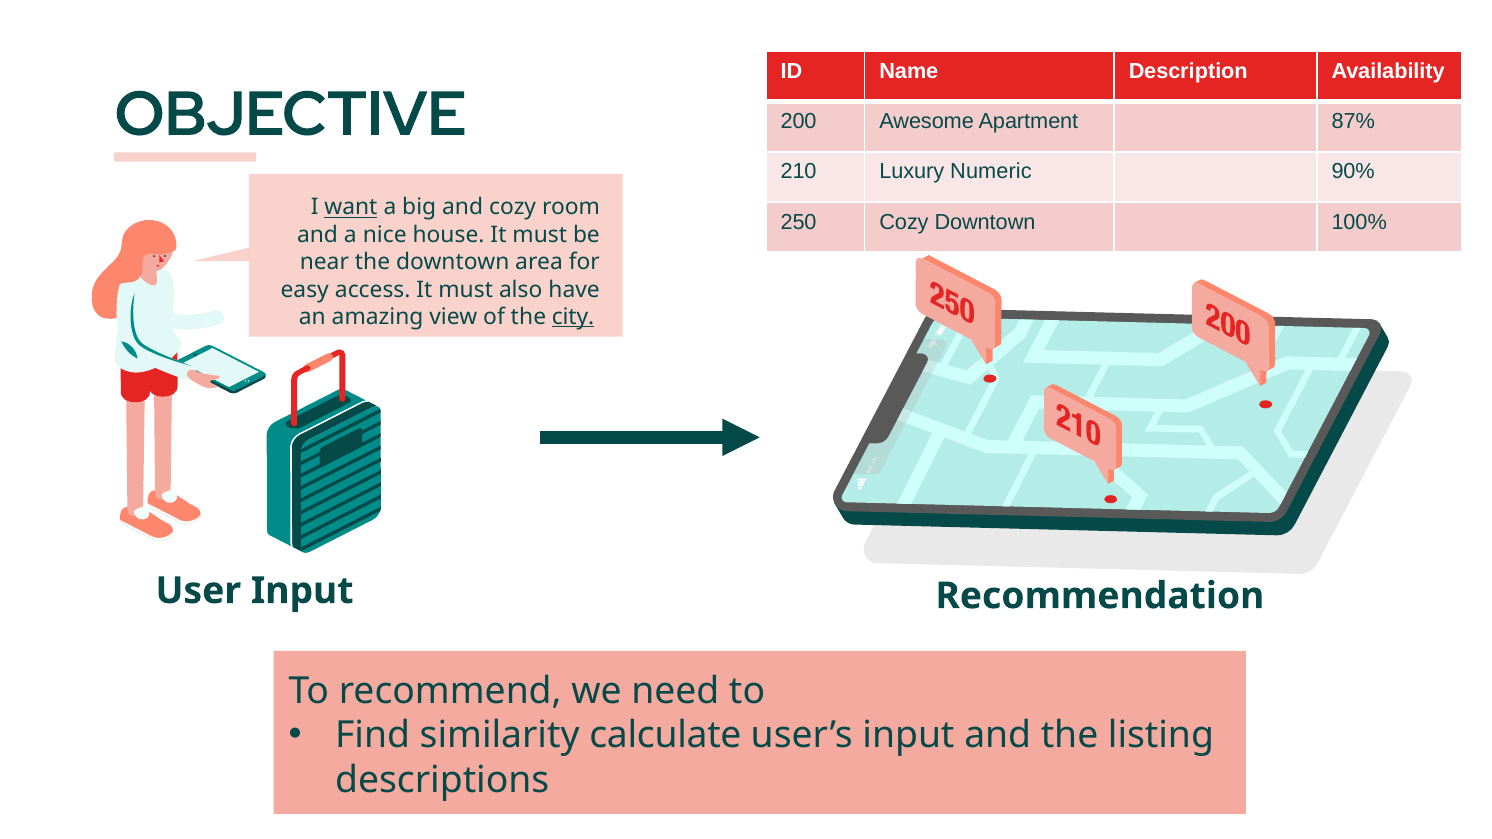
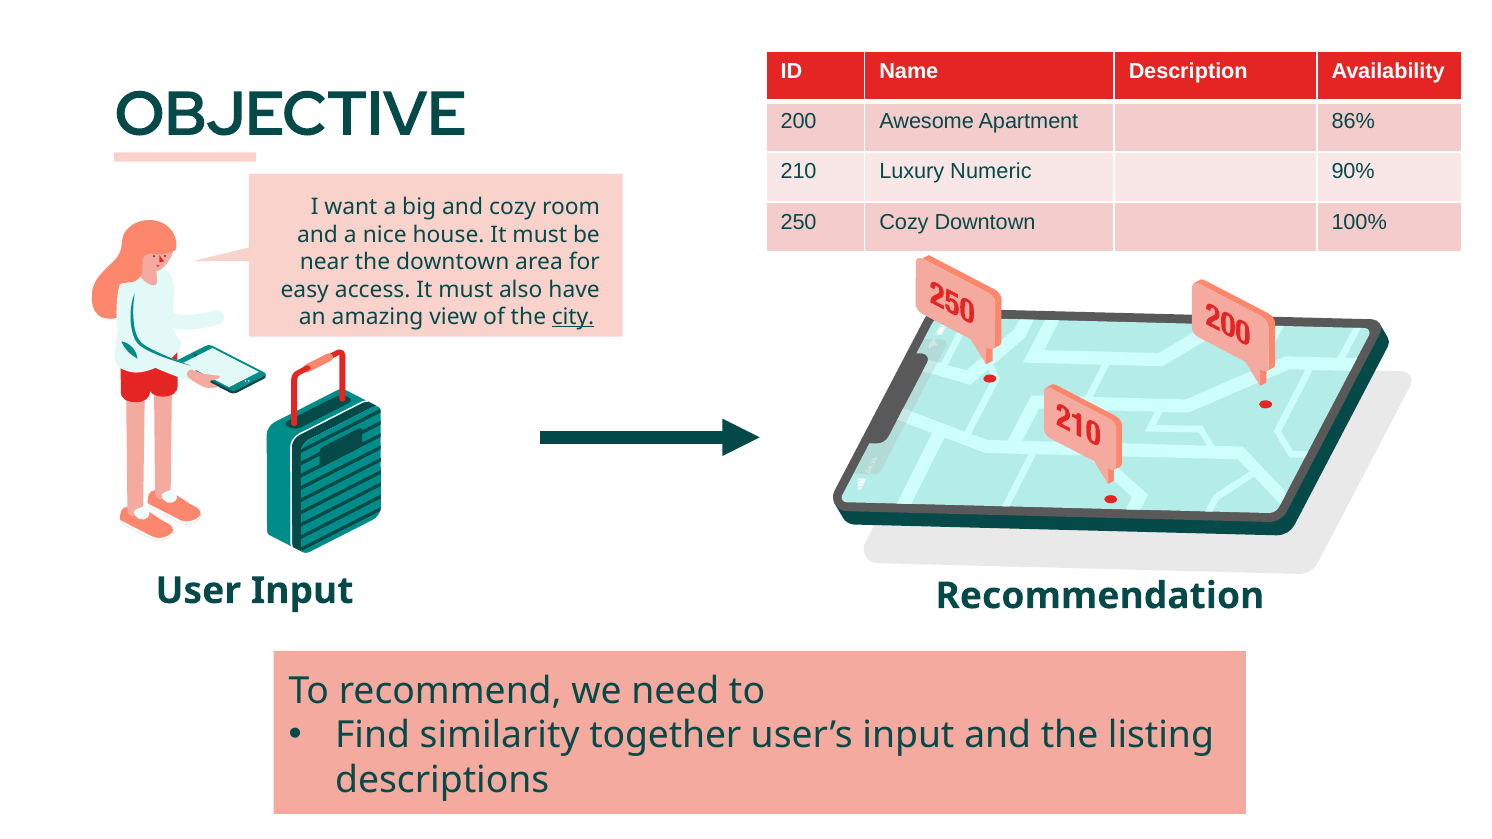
87%: 87% -> 86% (1353, 121)
want underline: present -> none (351, 207)
calculate: calculate -> together (665, 736)
